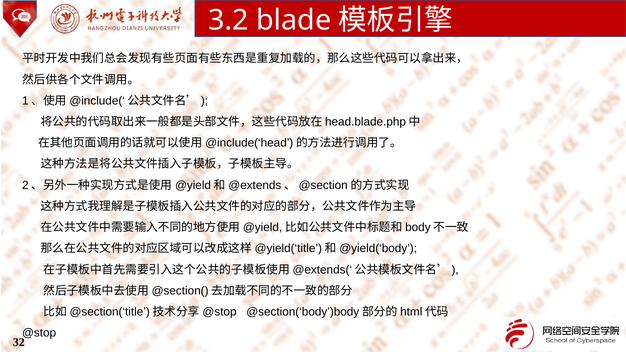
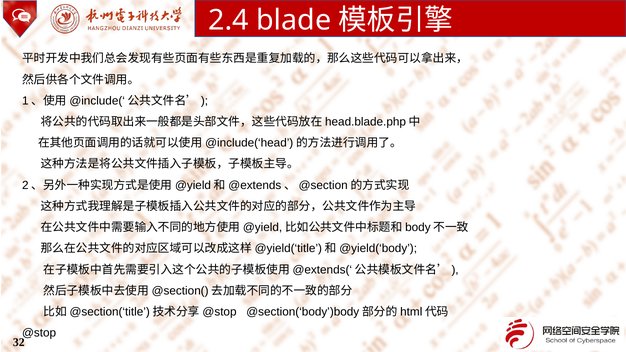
3.2: 3.2 -> 2.4 (229, 20)
